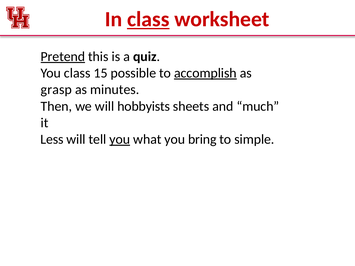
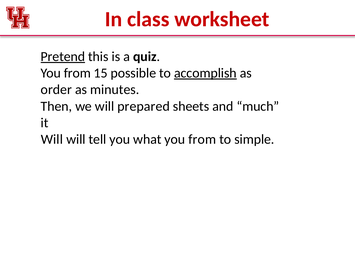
class underline: present -> none (148, 19)
class: class -> from (77, 73)
grasp: grasp -> order (56, 90)
hobbyists: hobbyists -> prepared (144, 106)
Less: Less -> Will (52, 139)
you underline: present -> none (120, 139)
what you bring: bring -> from (202, 139)
